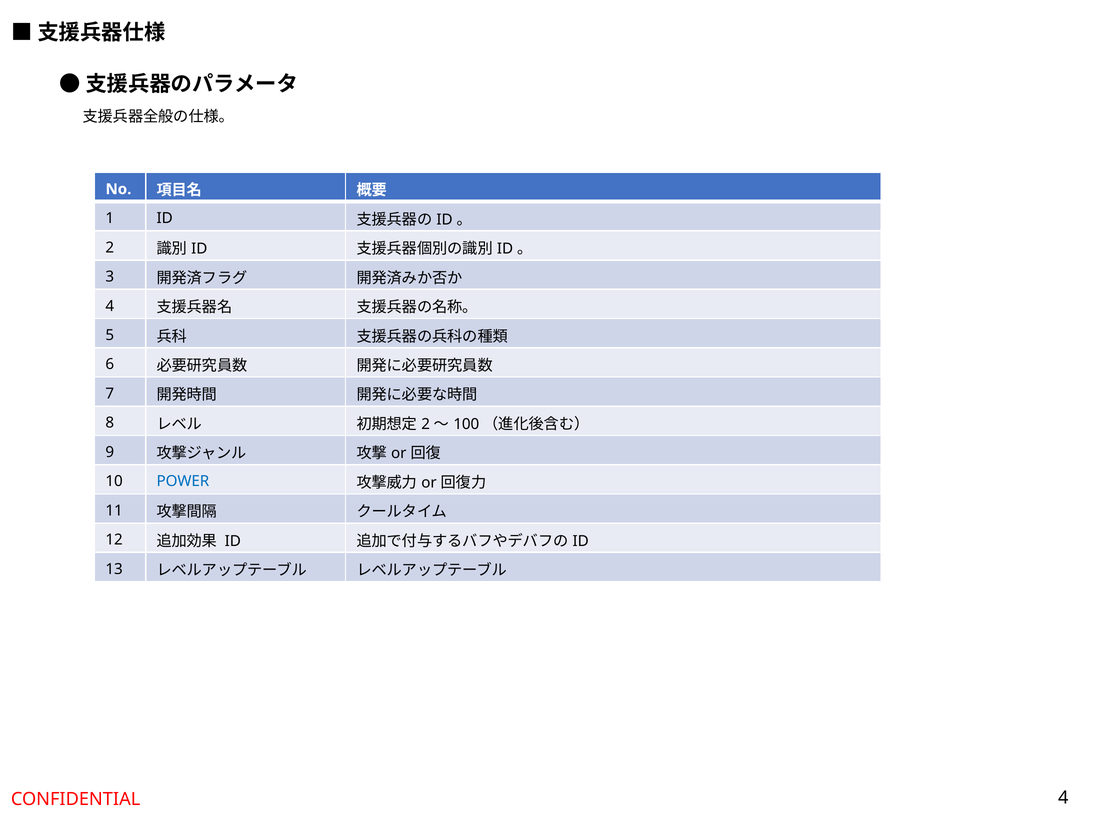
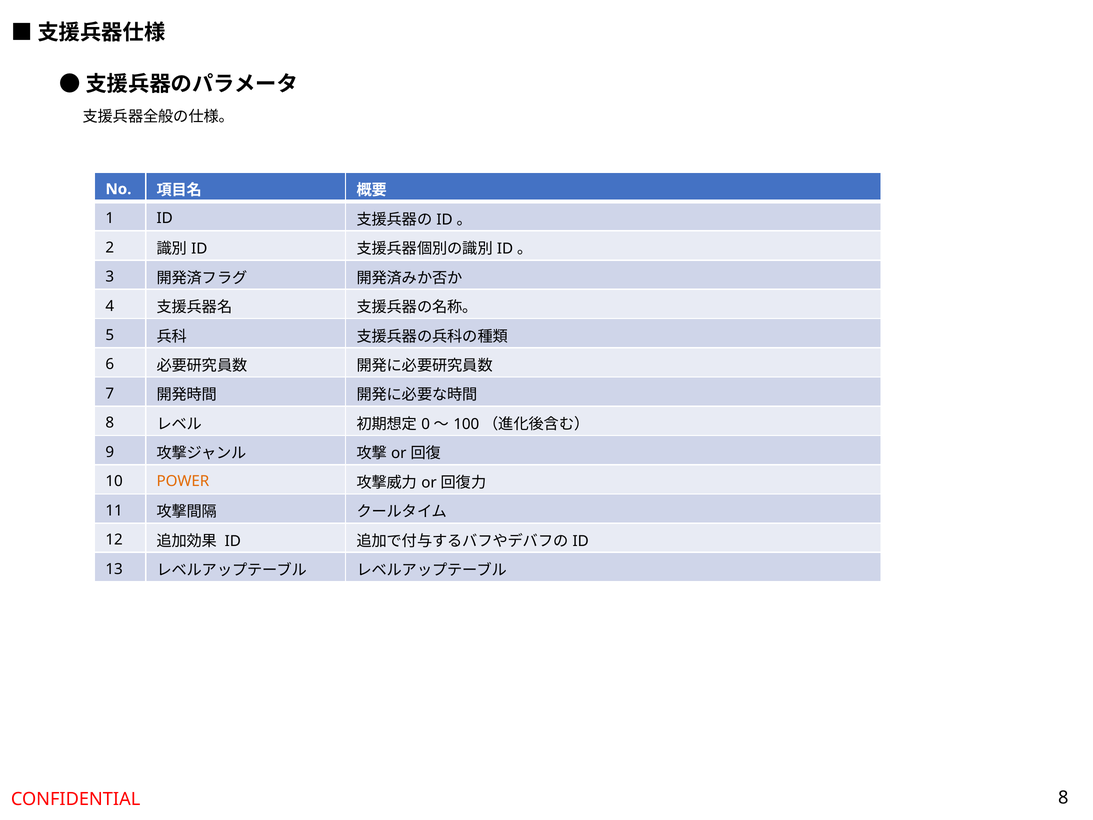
2: 2 -> 0 (426, 424)
POWER colour: blue -> orange (183, 481)
CONFIDENTIAL 4: 4 -> 8 (1063, 798)
